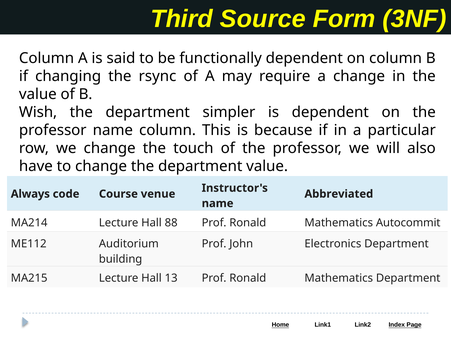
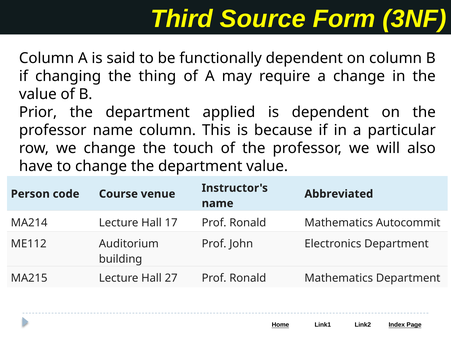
rsync: rsync -> thing (157, 76)
Wish: Wish -> Prior (38, 112)
simpler: simpler -> applied (229, 112)
Always: Always -> Person (30, 194)
88: 88 -> 17 (171, 223)
13: 13 -> 27 (171, 278)
